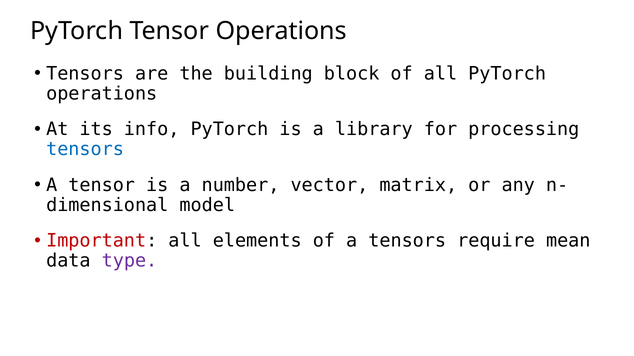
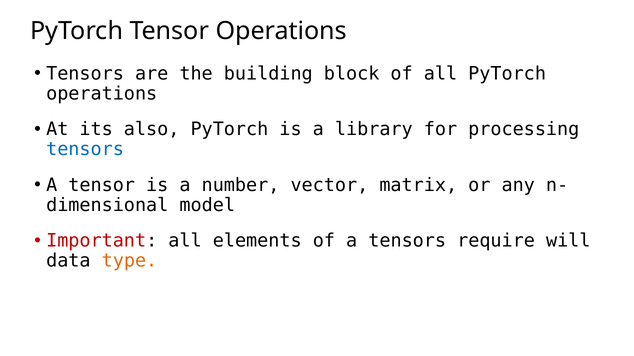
info: info -> also (152, 130)
mean: mean -> will (568, 241)
type colour: purple -> orange (129, 261)
